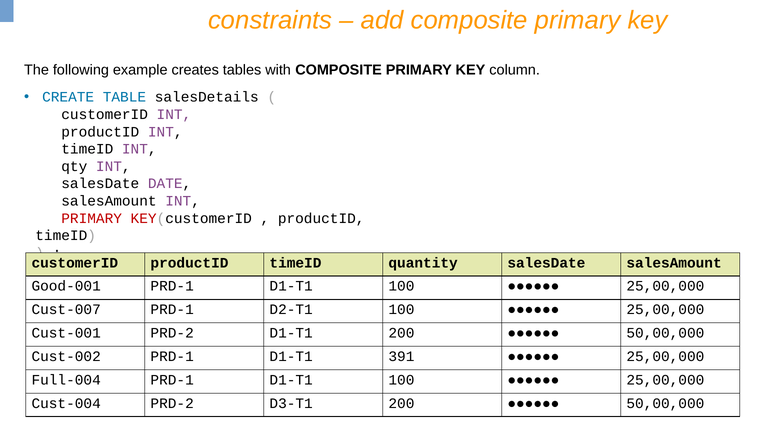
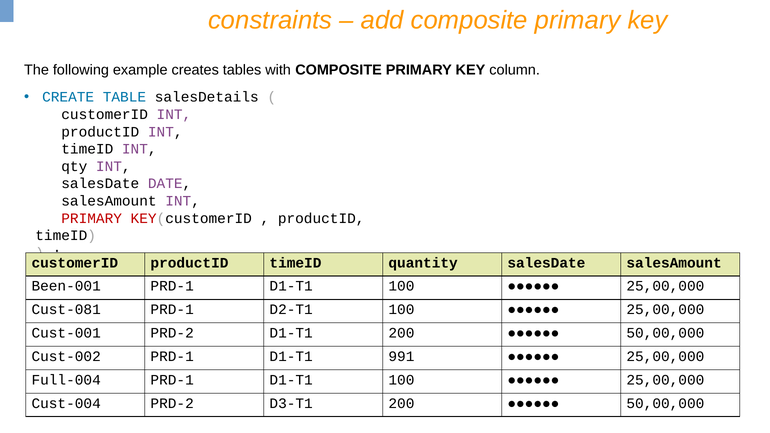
Good-001: Good-001 -> Been-001 (66, 286)
Cust-007: Cust-007 -> Cust-081 (66, 310)
391: 391 -> 991 (401, 357)
